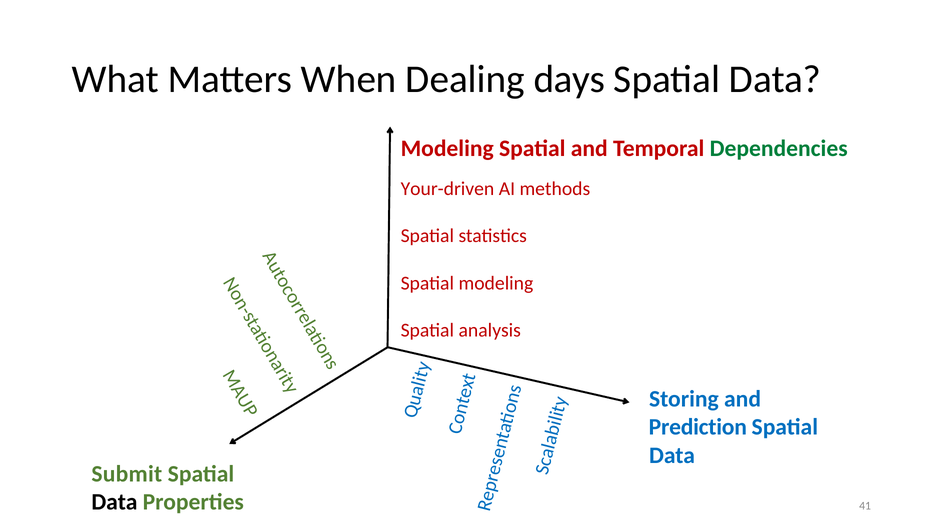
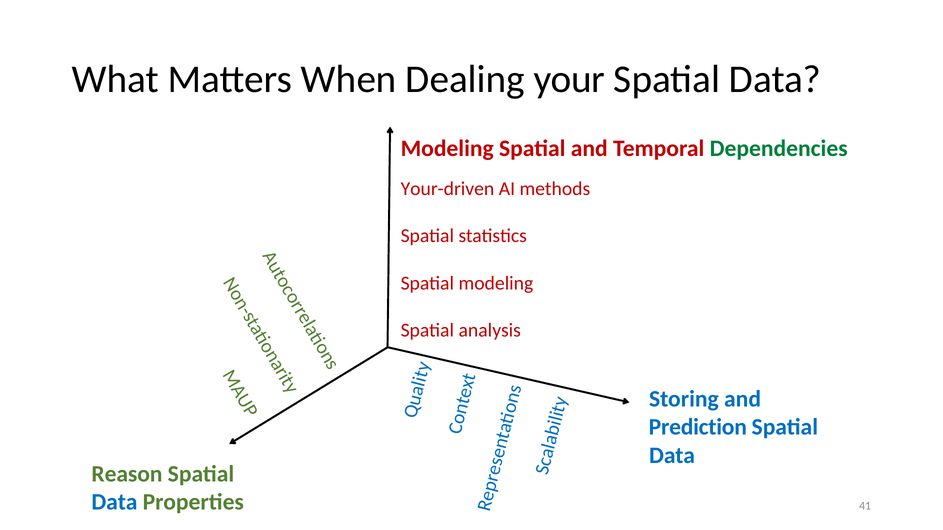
days: days -> your (569, 79)
Submit: Submit -> Reason (127, 474)
Data colour: black -> blue (114, 502)
